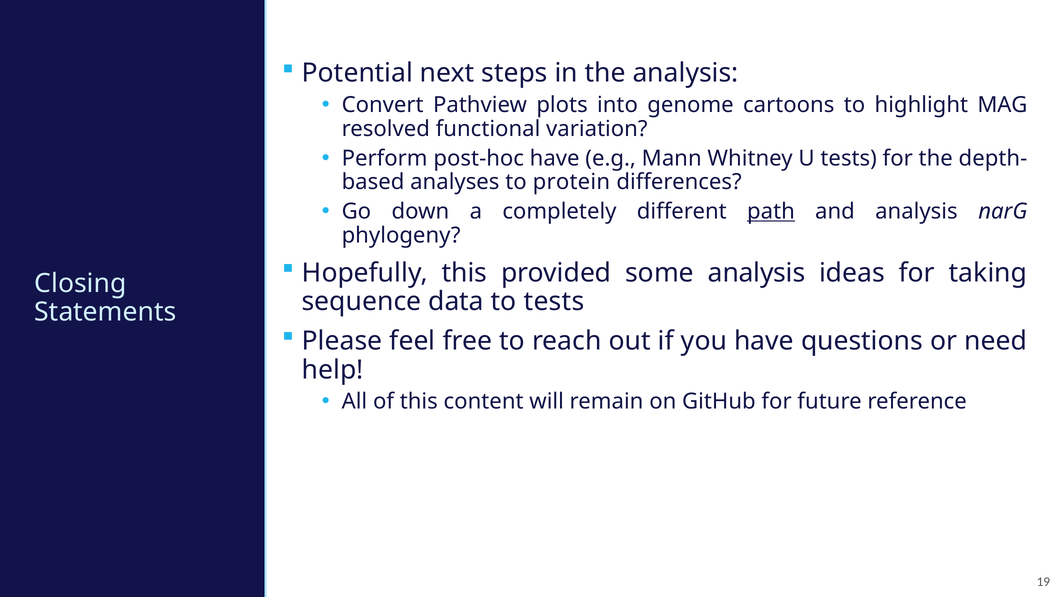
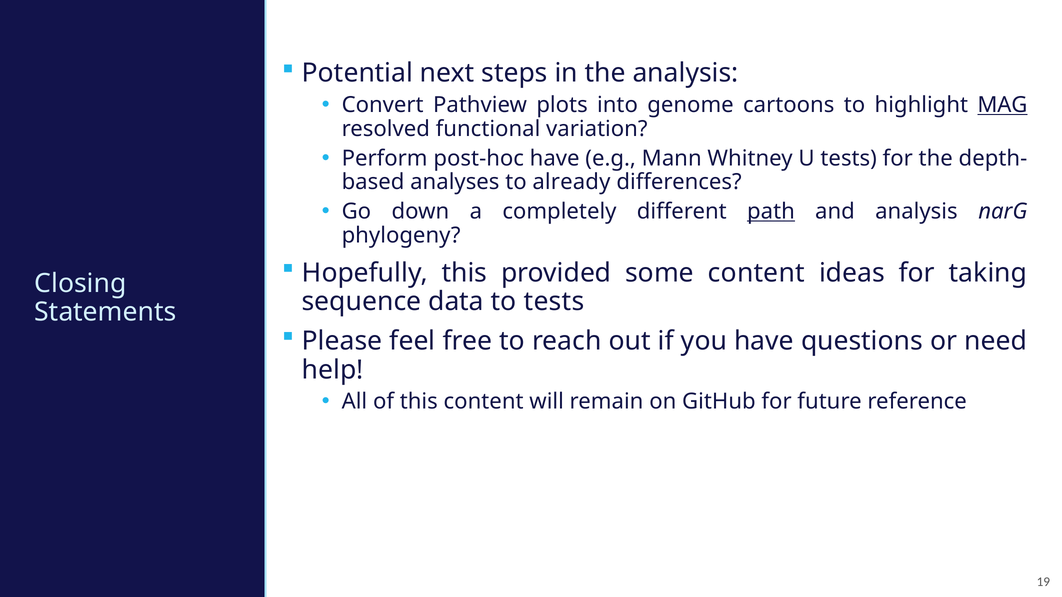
MAG underline: none -> present (1002, 105)
protein: protein -> already (571, 182)
some analysis: analysis -> content (756, 273)
